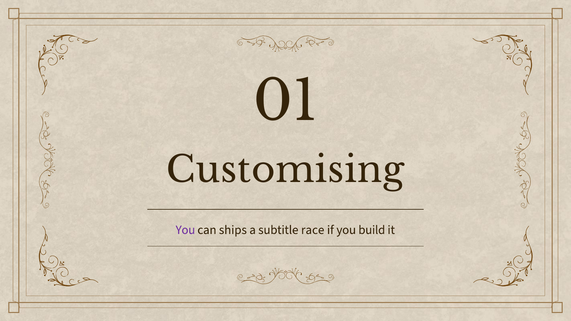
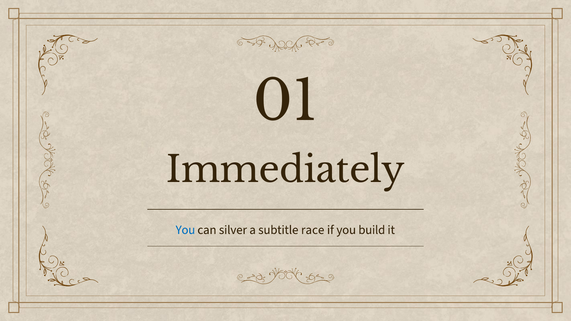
Customising: Customising -> Immediately (286, 170)
You colour: purple -> blue (185, 230)
ships: ships -> silver (233, 230)
